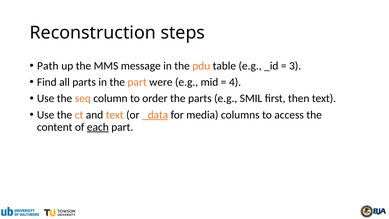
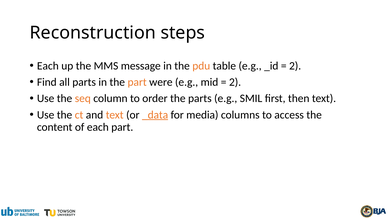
Path: Path -> Each (48, 66)
3: 3 -> 2 (295, 66)
4: 4 -> 2 (235, 82)
each underline: present -> none (98, 127)
